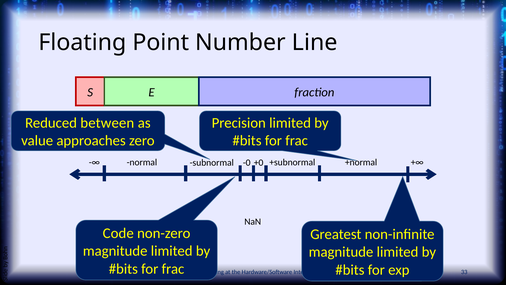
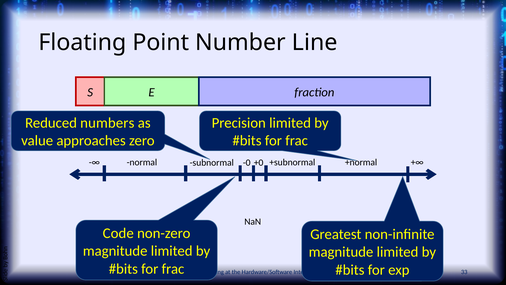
between: between -> numbers (107, 123)
